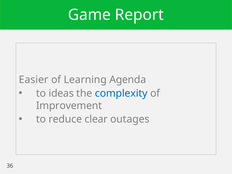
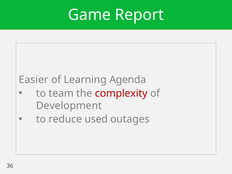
ideas: ideas -> team (61, 93)
complexity colour: blue -> red (121, 93)
Improvement: Improvement -> Development (69, 106)
clear: clear -> used (96, 119)
